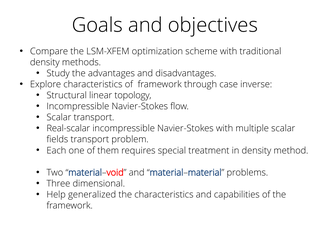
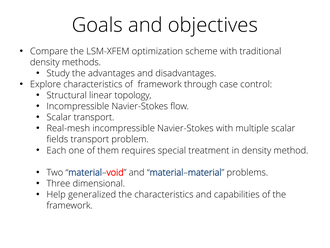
inverse: inverse -> control (256, 84)
Real-scalar: Real-scalar -> Real-mesh (68, 128)
